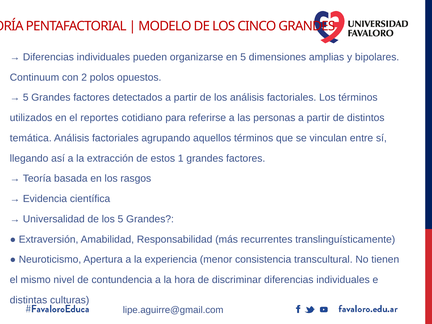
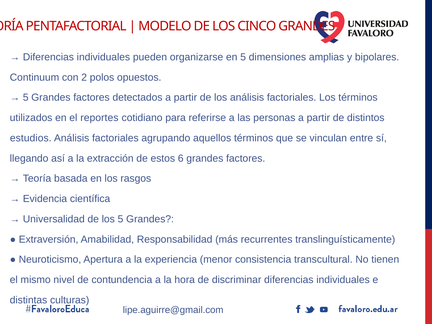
temática: temática -> estudios (31, 138)
1: 1 -> 6 (181, 158)
